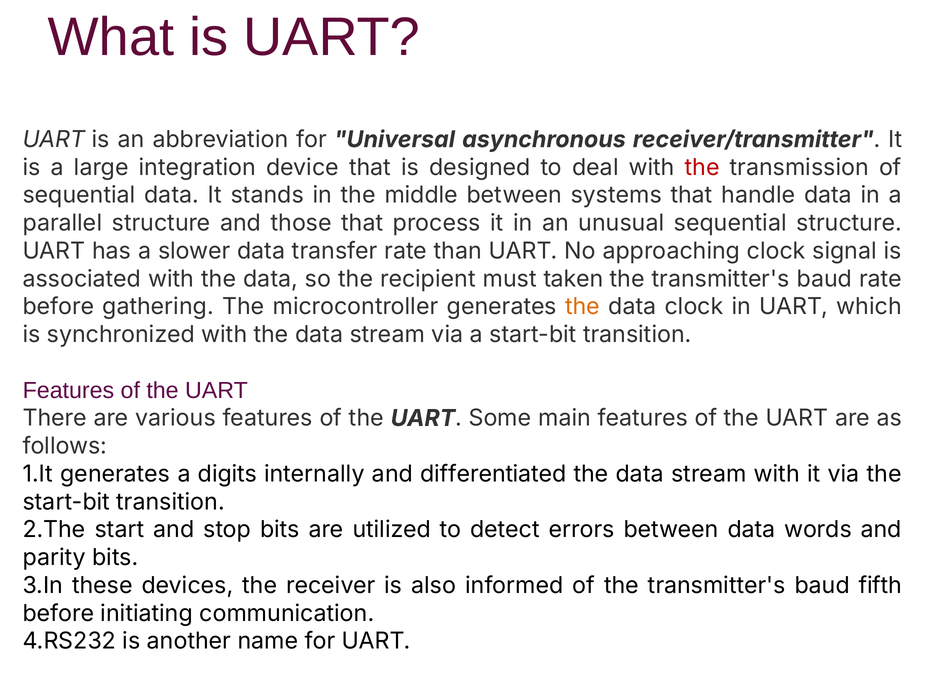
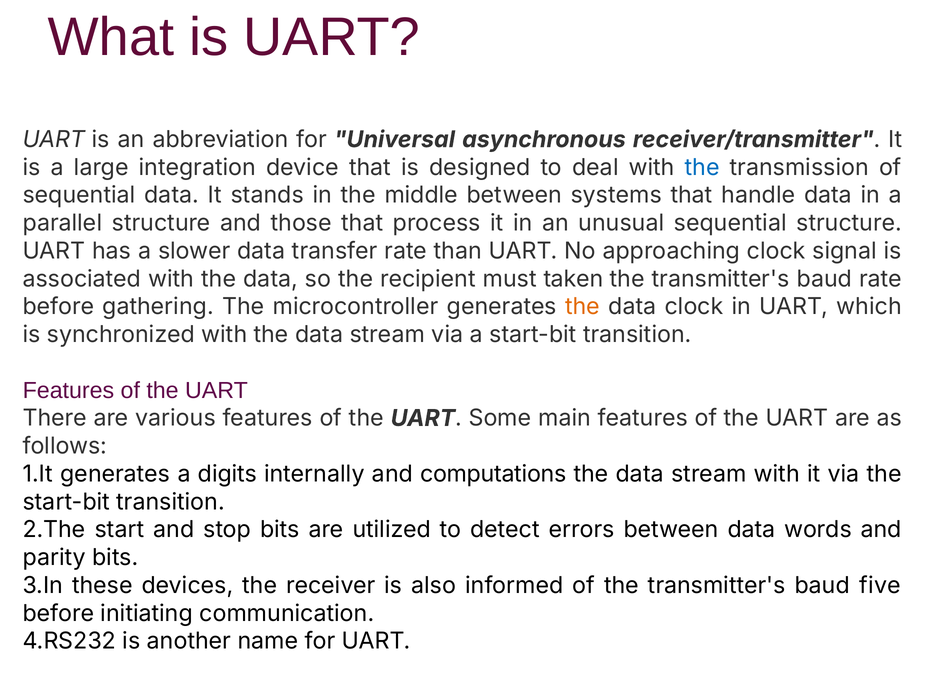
the colour: red -> blue (702, 167)
differentiated: differentiated -> computations (493, 474)
fifth: fifth -> five (880, 585)
